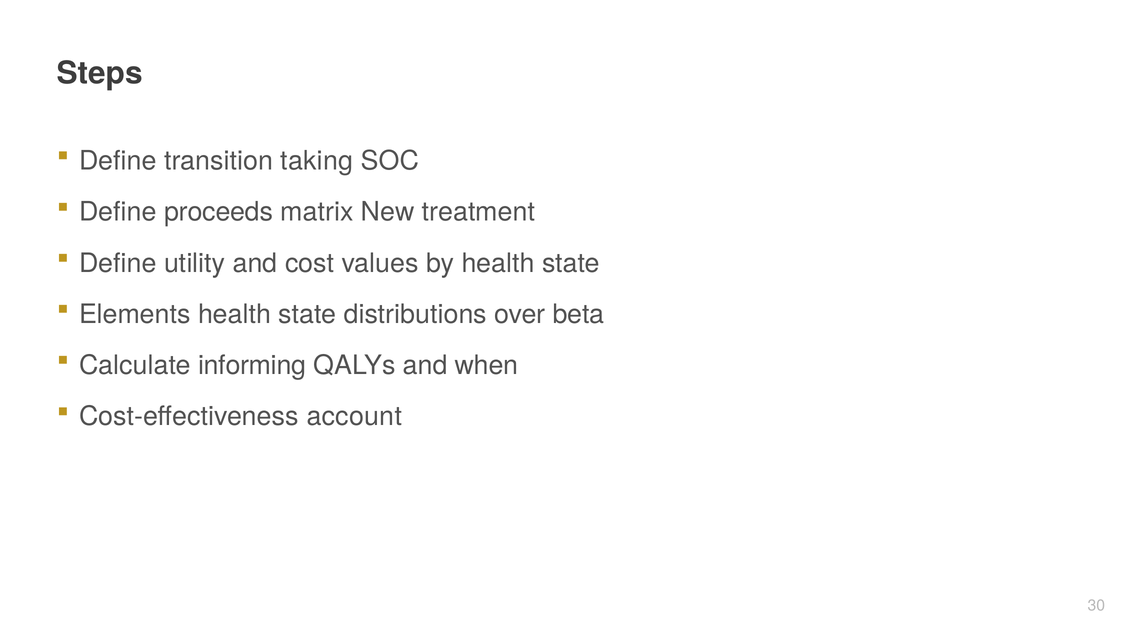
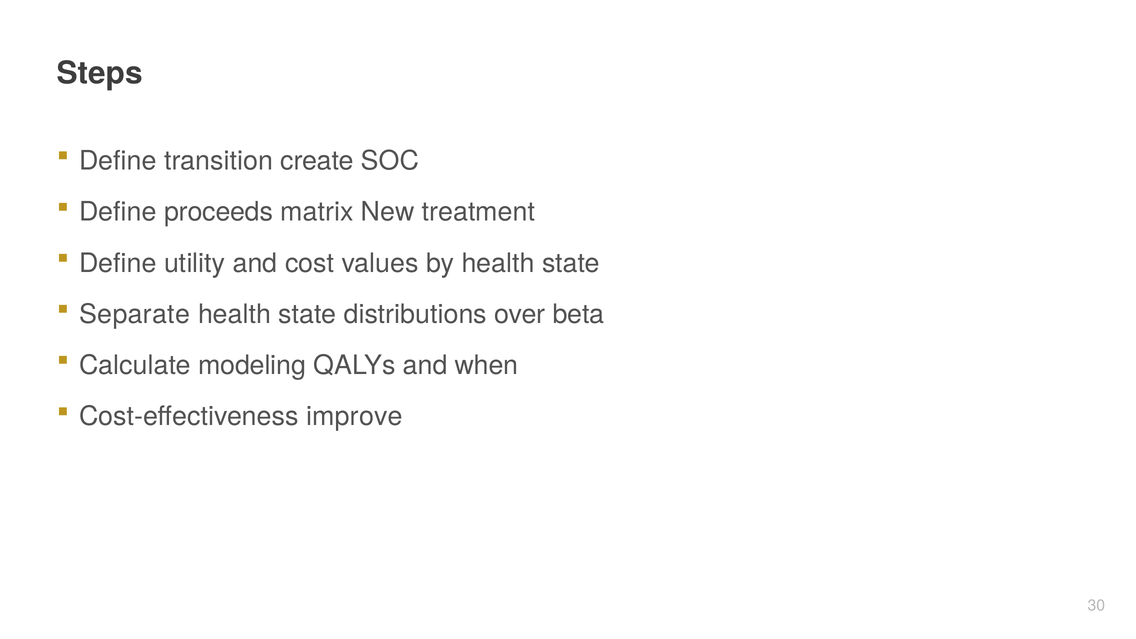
taking: taking -> create (317, 161)
Elements: Elements -> Separate (135, 314)
informing: informing -> modeling (252, 365)
account: account -> improve (354, 417)
